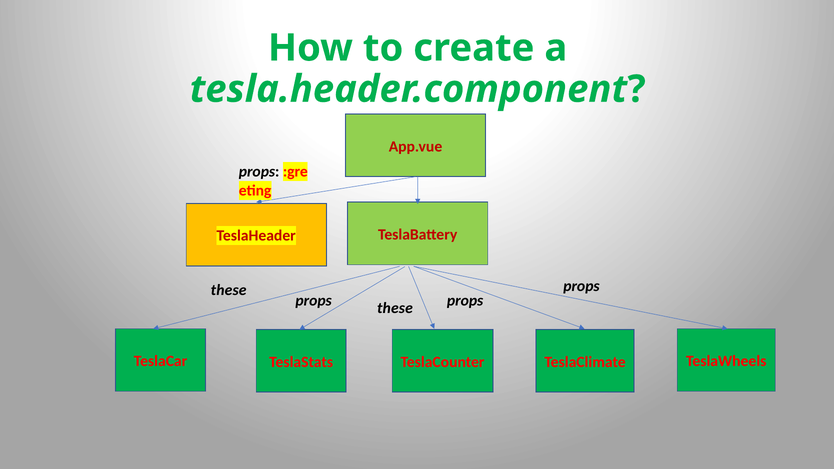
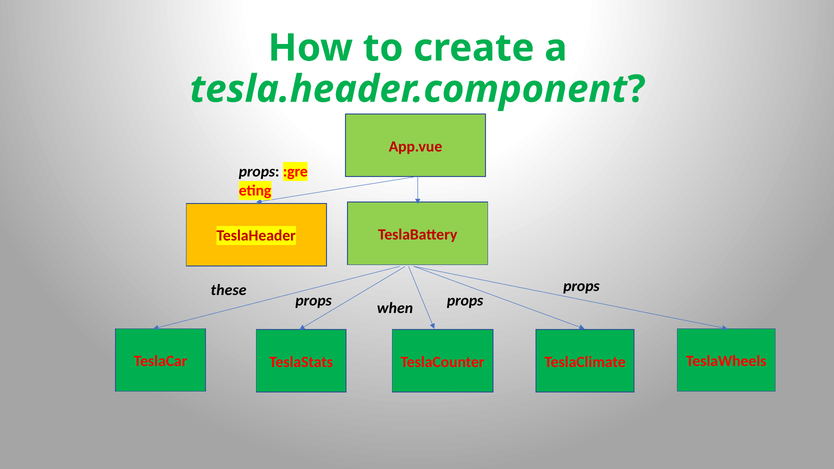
props these: these -> when (395, 308)
